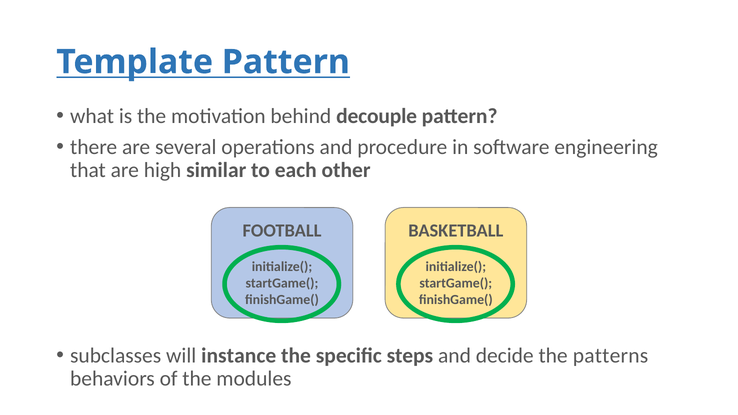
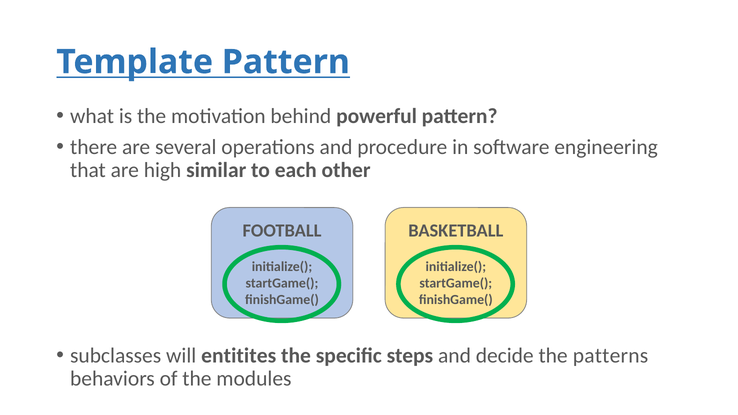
decouple: decouple -> powerful (377, 116)
instance: instance -> entitites (239, 356)
